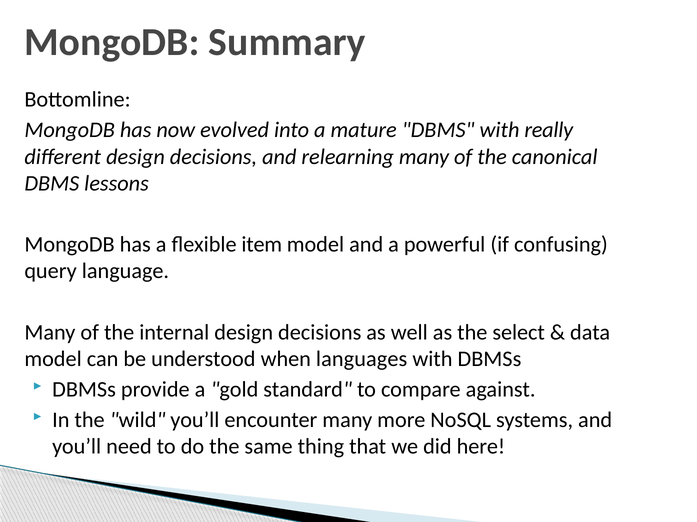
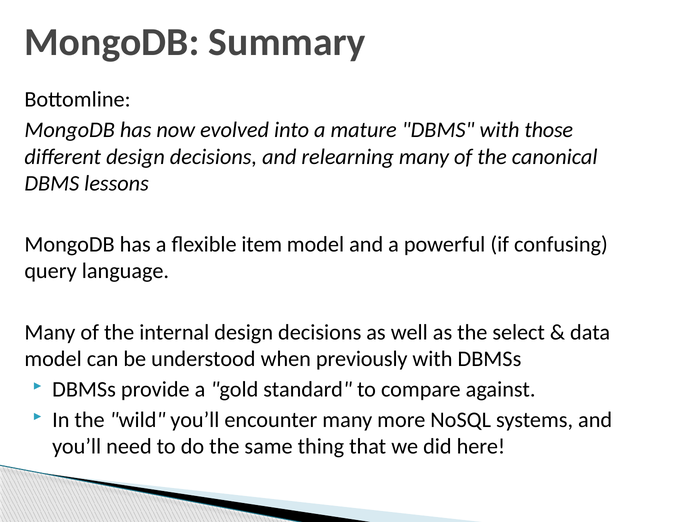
really: really -> those (549, 130)
languages: languages -> previously (362, 359)
